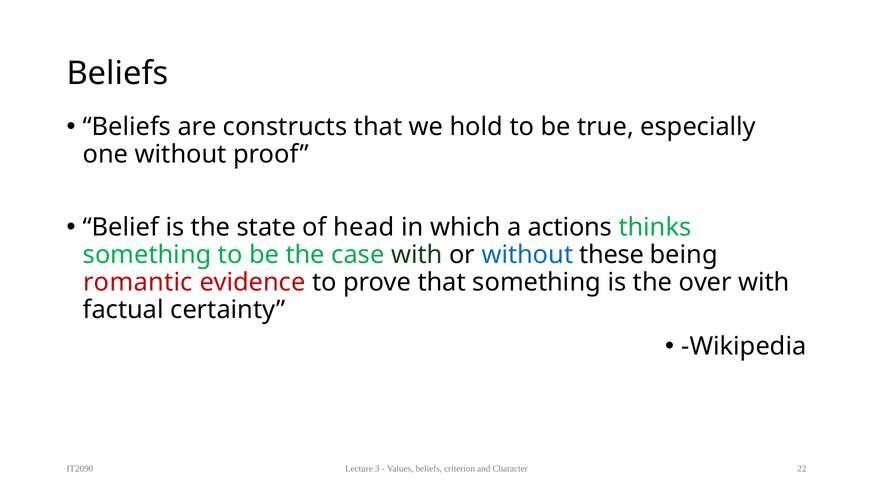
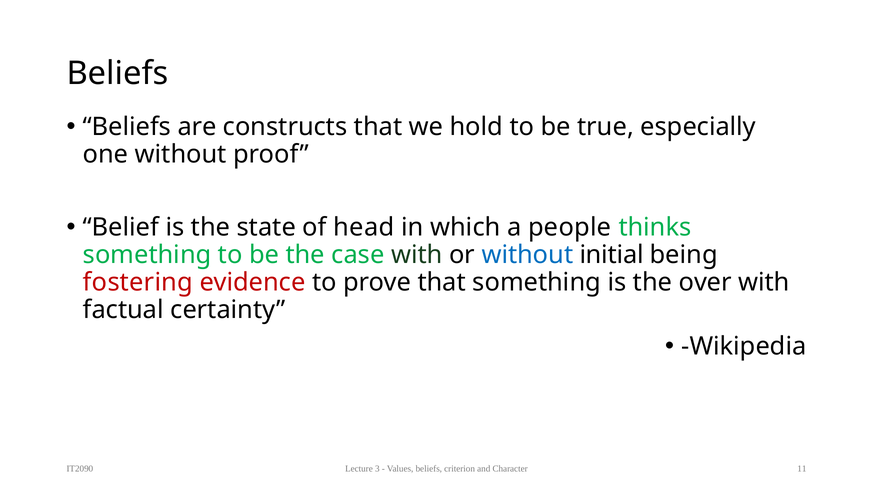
actions: actions -> people (570, 227)
these: these -> initial (612, 255)
romantic: romantic -> fostering (138, 282)
22: 22 -> 11 (802, 469)
